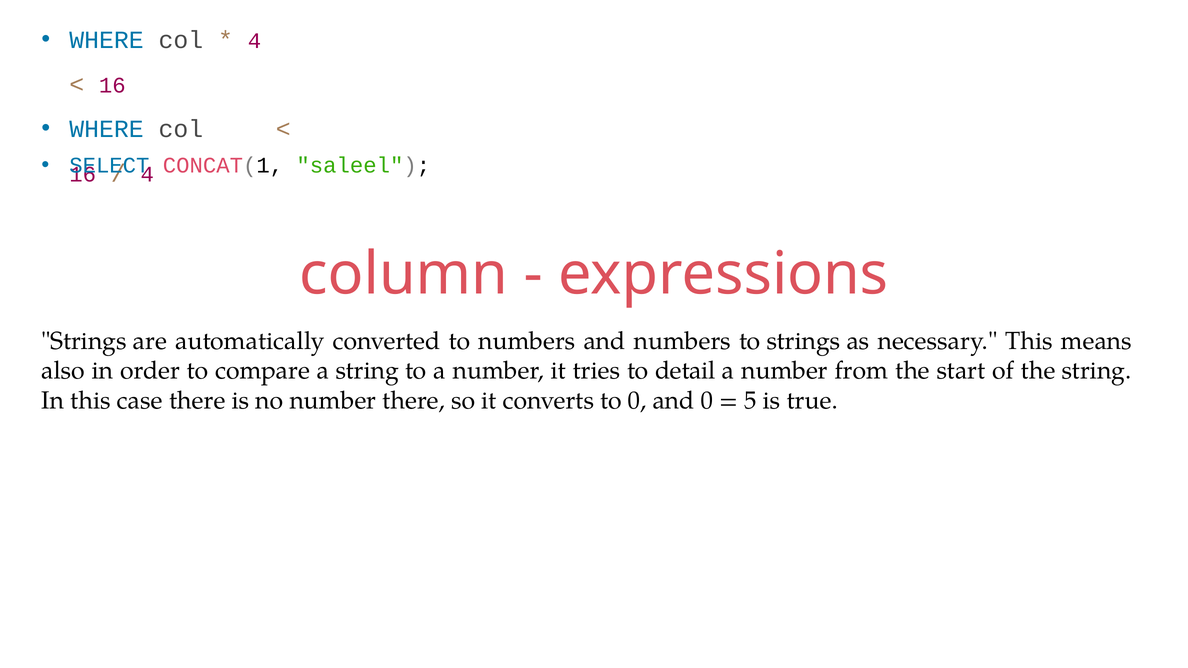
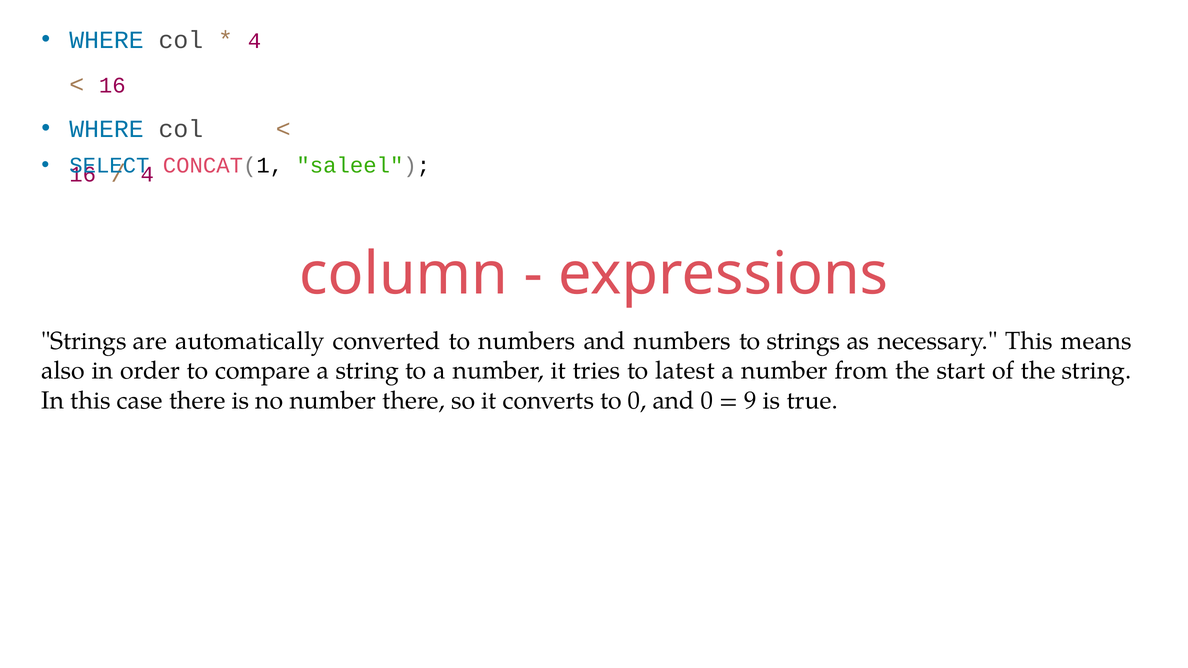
detail: detail -> latest (685, 371)
5: 5 -> 9 (750, 401)
